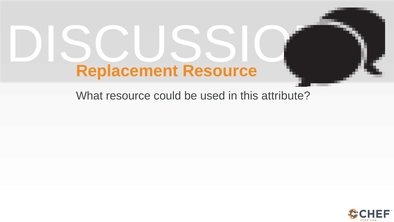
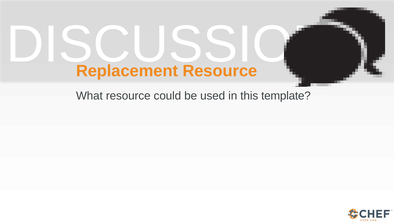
attribute: attribute -> template (286, 96)
